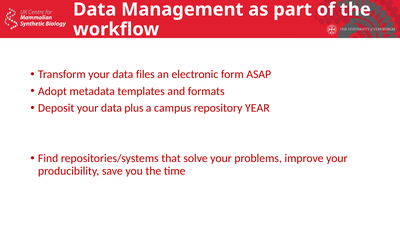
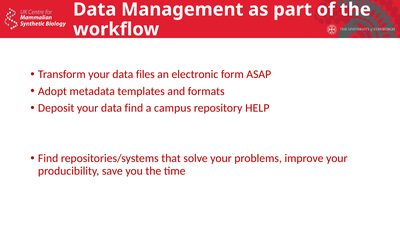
data plus: plus -> find (134, 108)
YEAR: YEAR -> HELP (257, 108)
